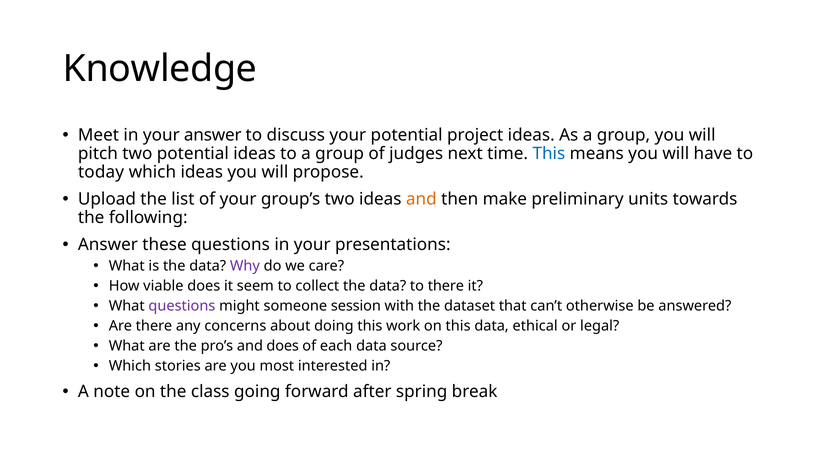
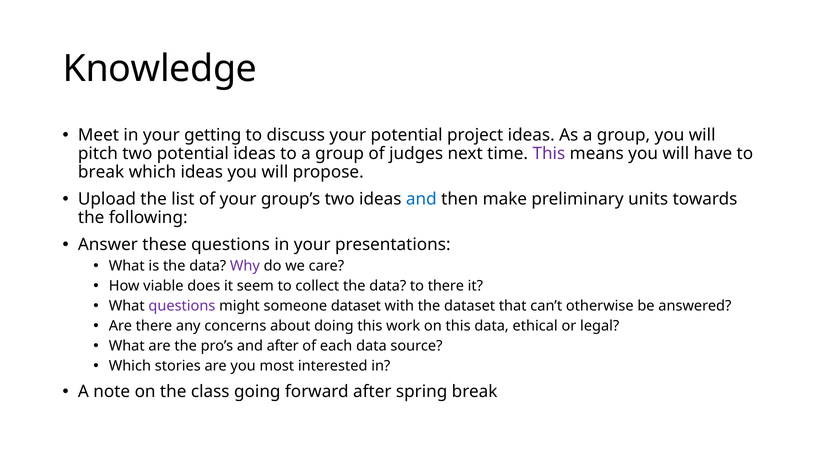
your answer: answer -> getting (213, 135)
This colour: blue -> purple (549, 154)
today: today -> break (101, 172)
and colour: orange -> blue (421, 199)
someone session: session -> dataset (356, 306)
and does: does -> after (283, 346)
